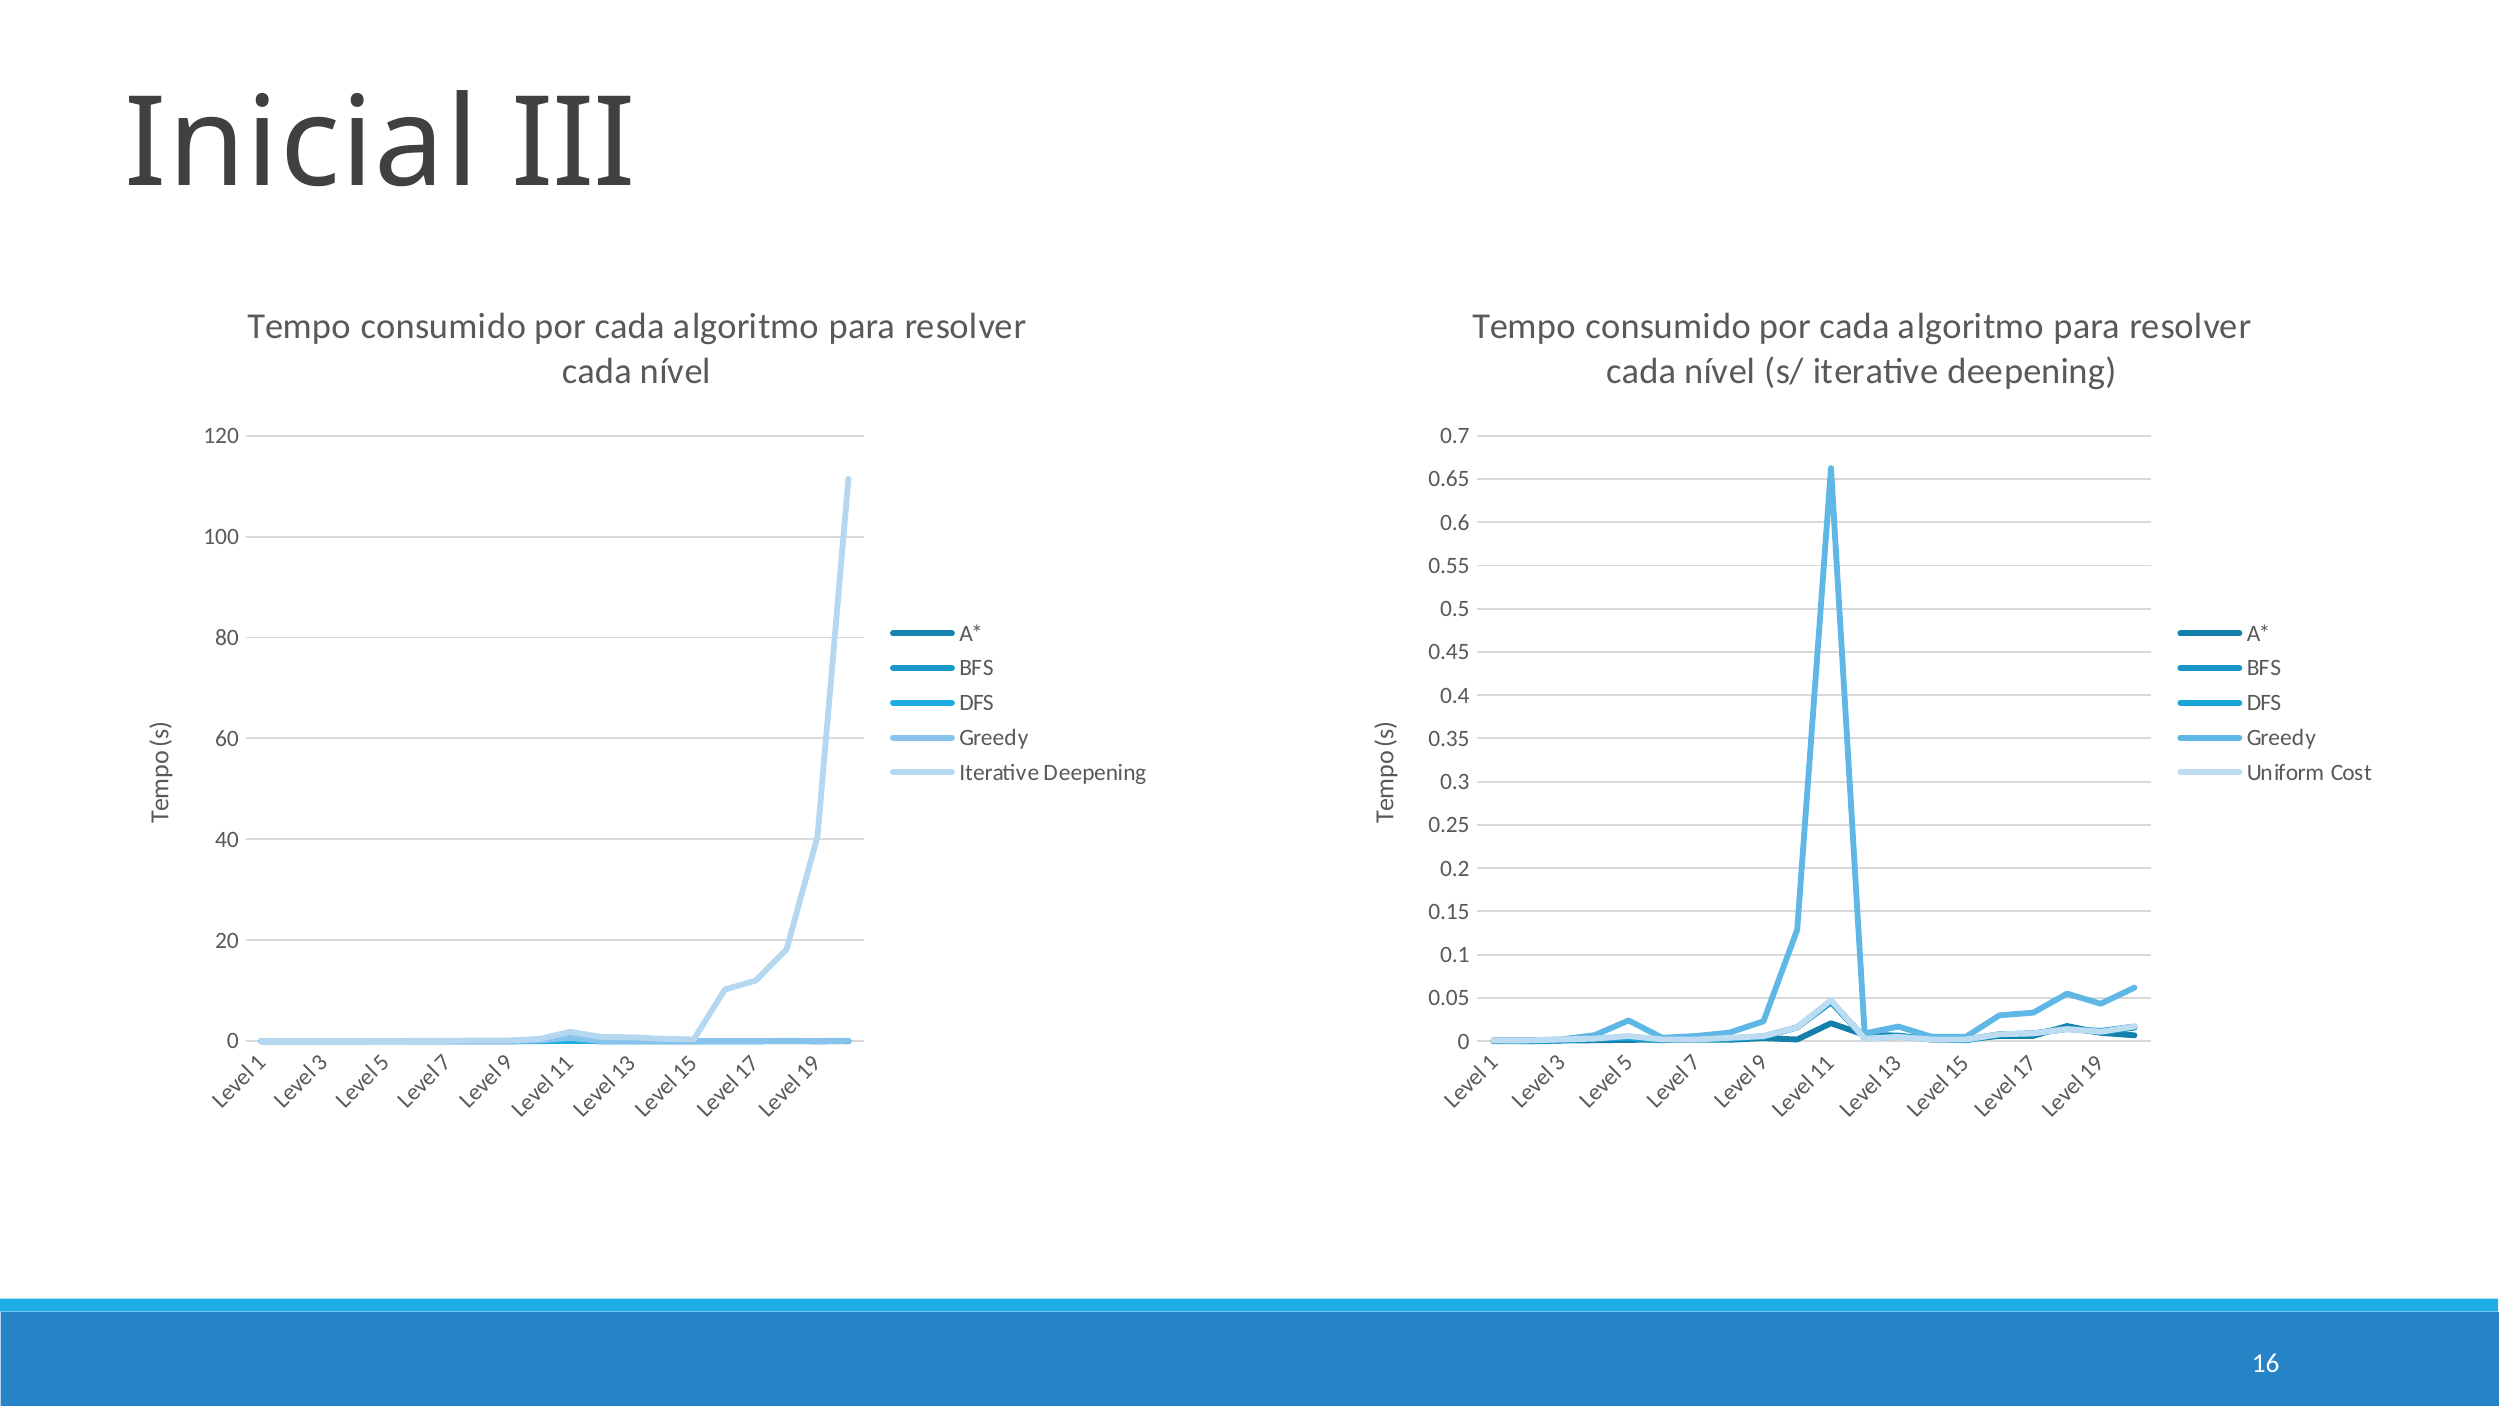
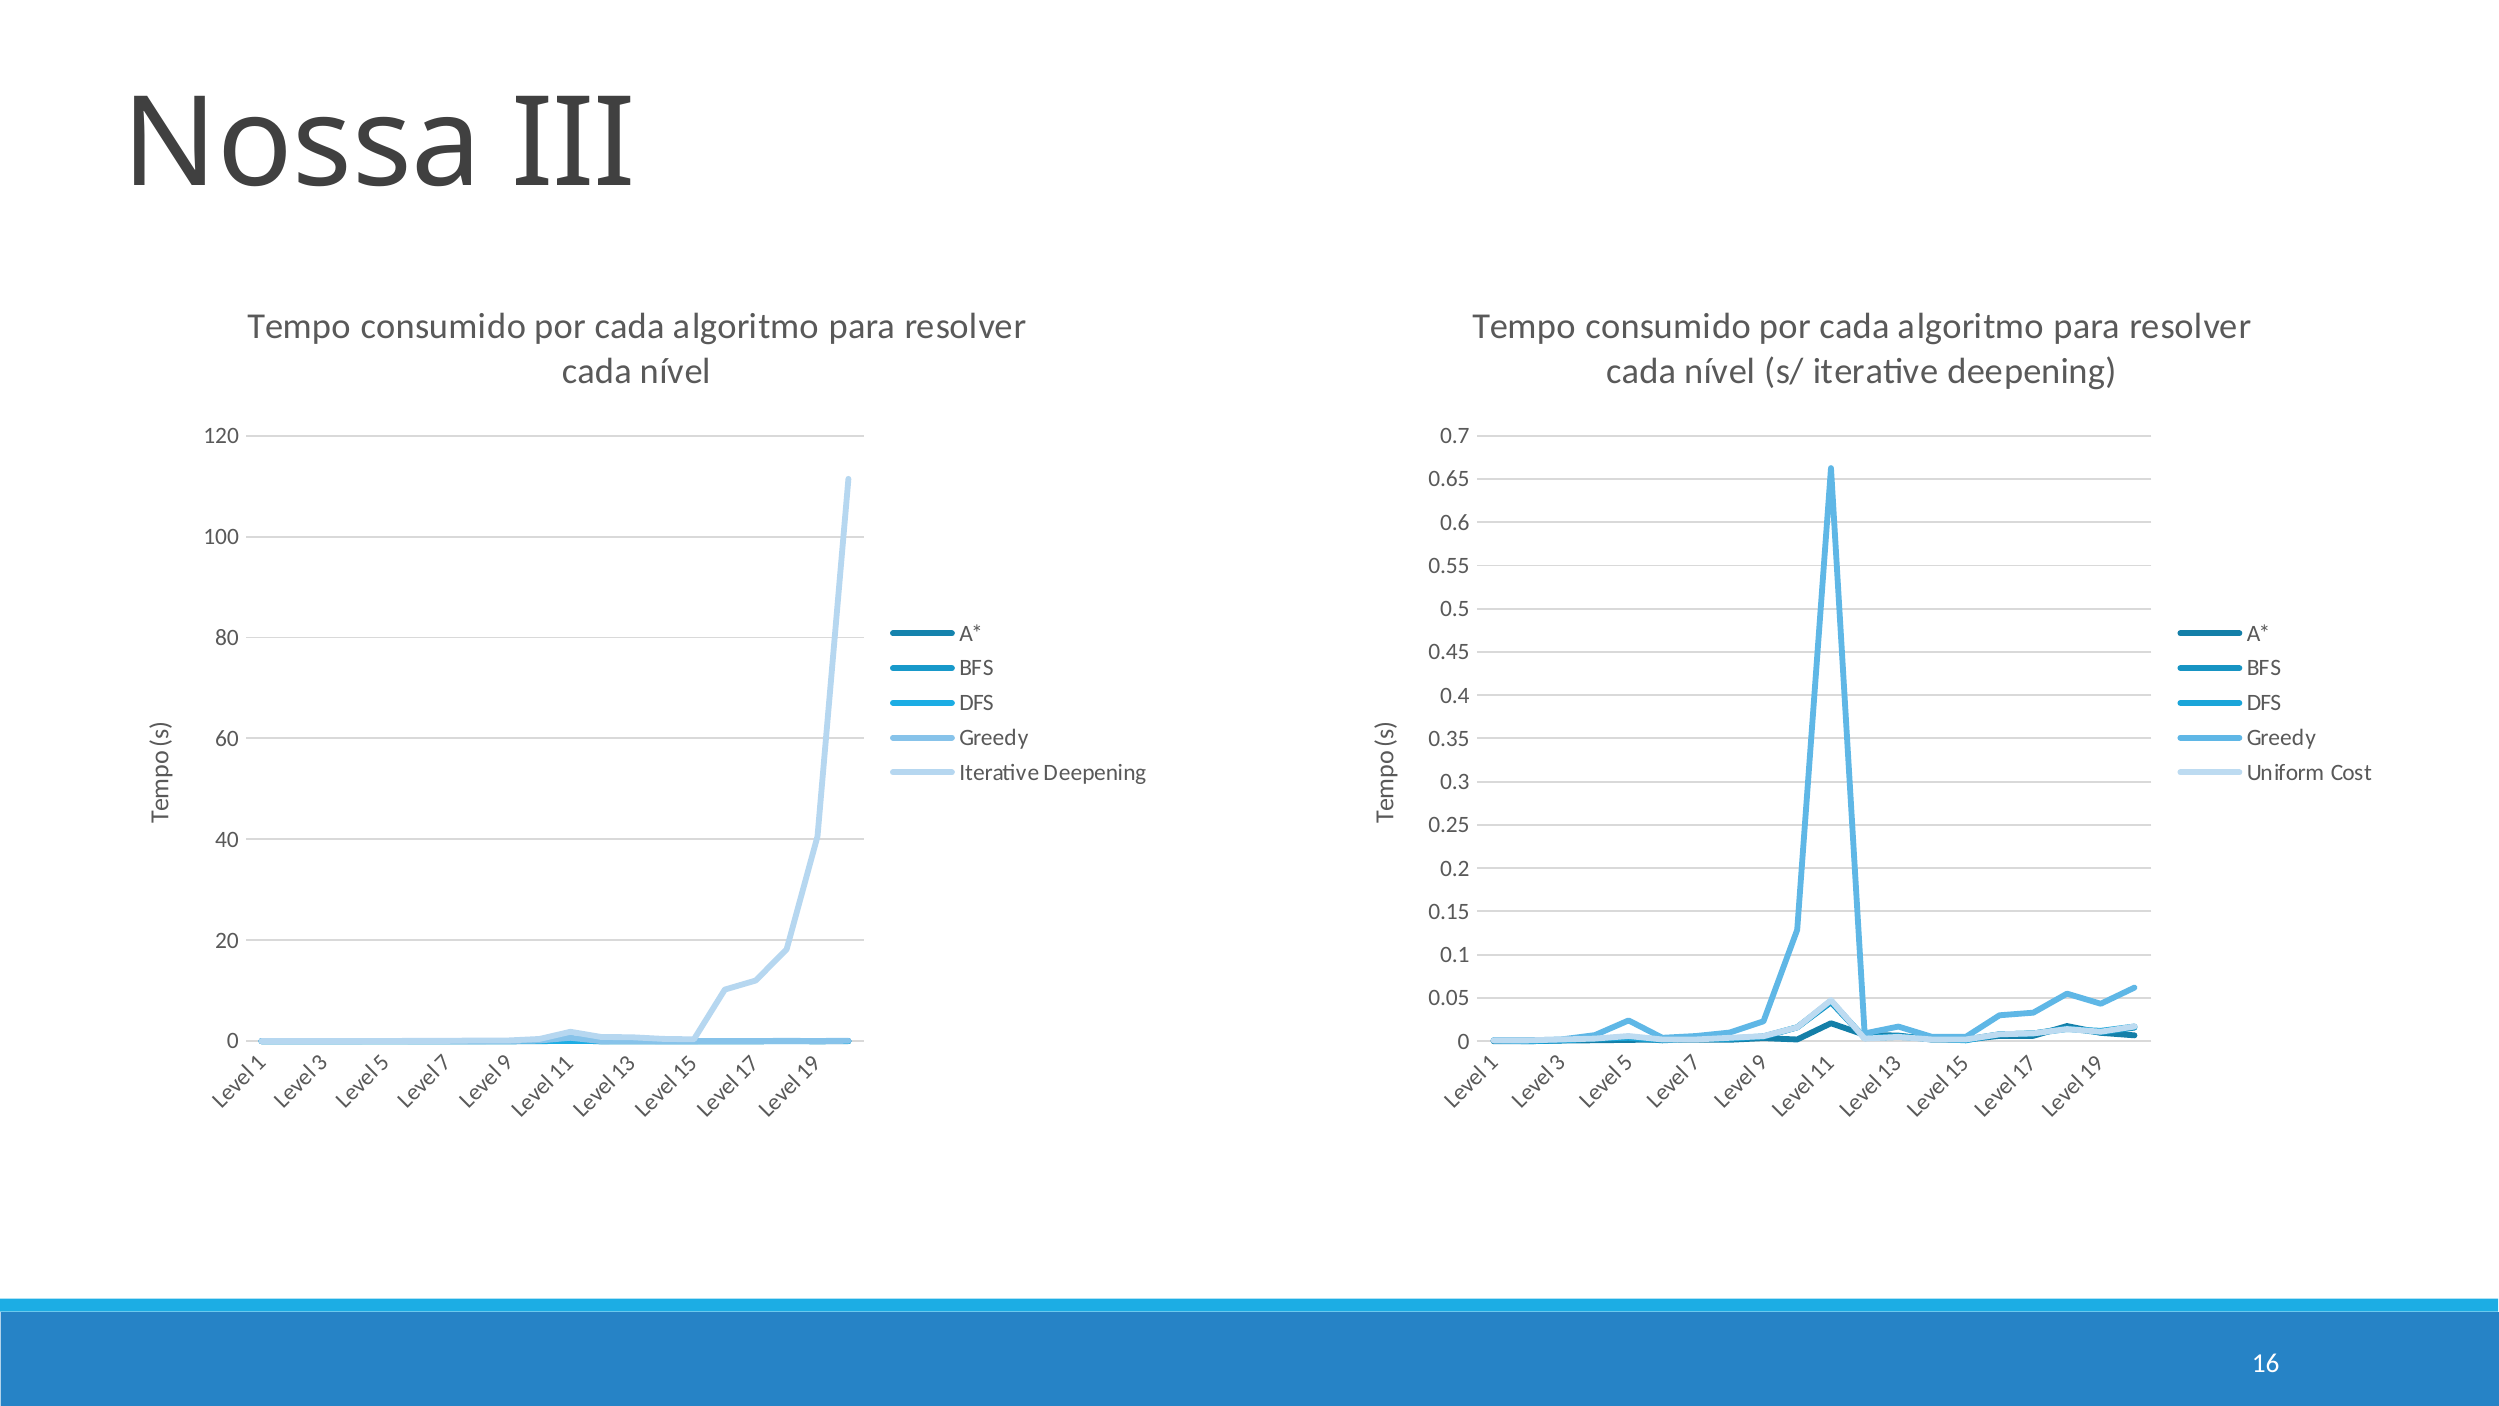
Inicial: Inicial -> Nossa (302, 144)
